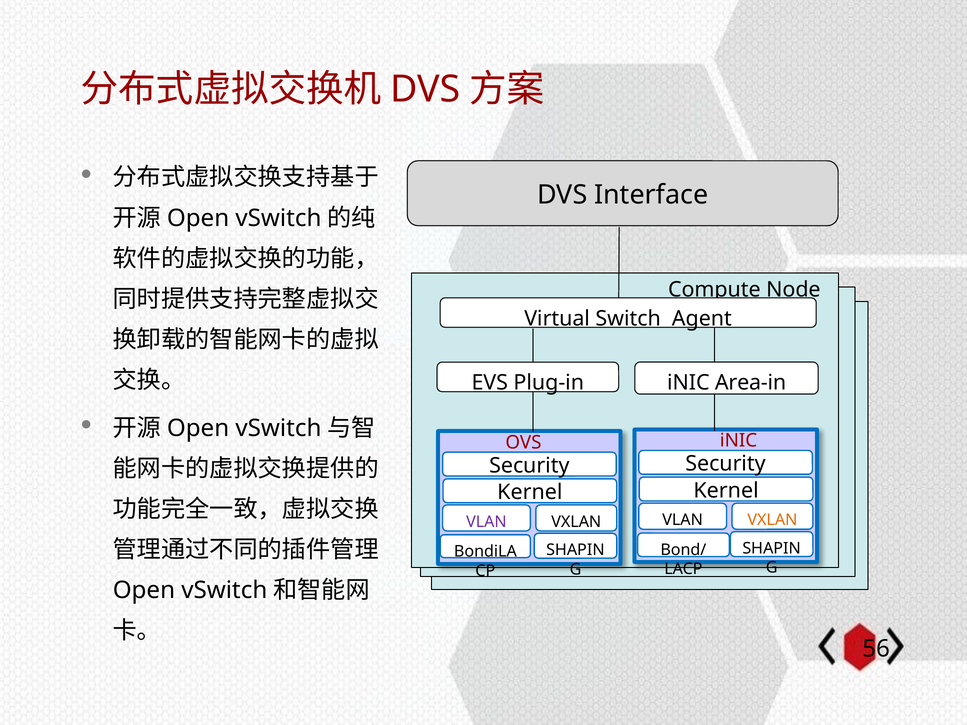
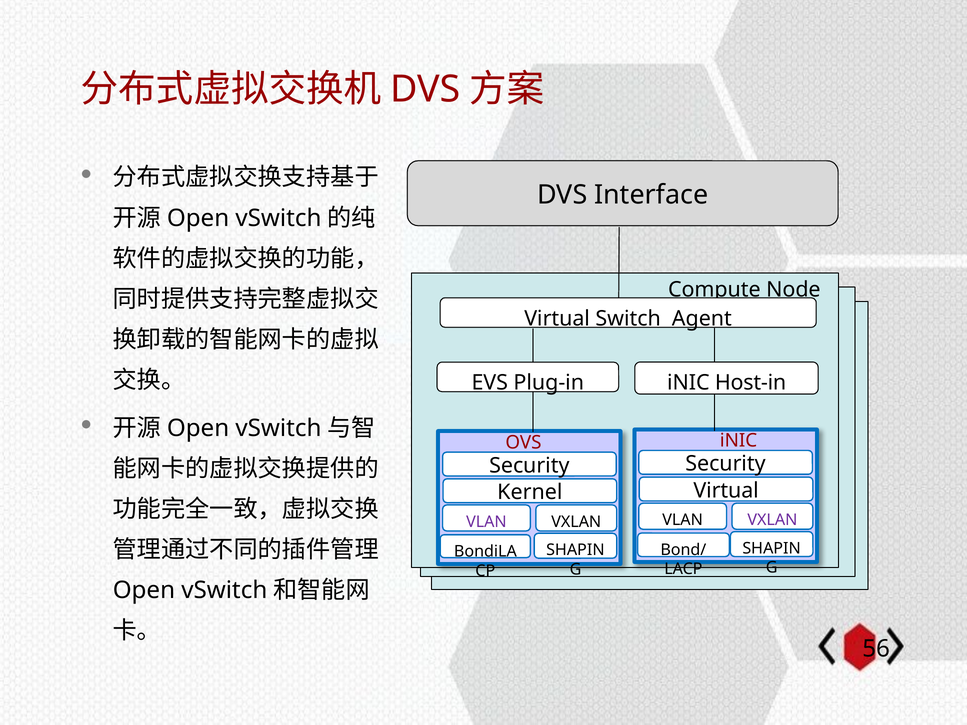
Area-in: Area-in -> Host-in (751, 383)
Kernel: Kernel -> Virtual (726, 491)
VXLAN colour: orange -> purple (772, 520)
